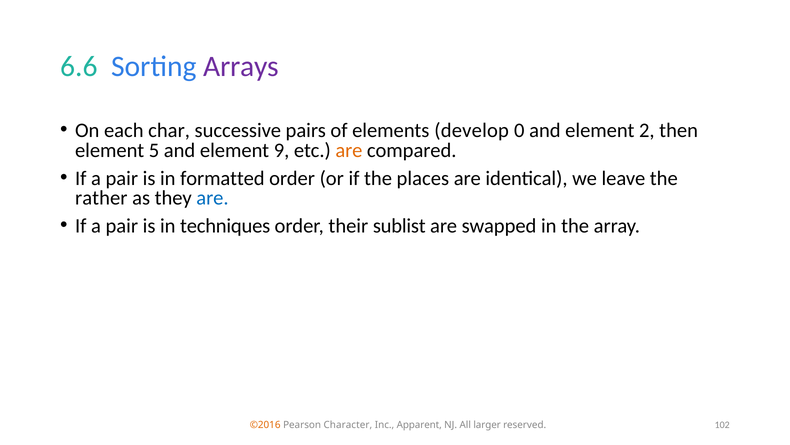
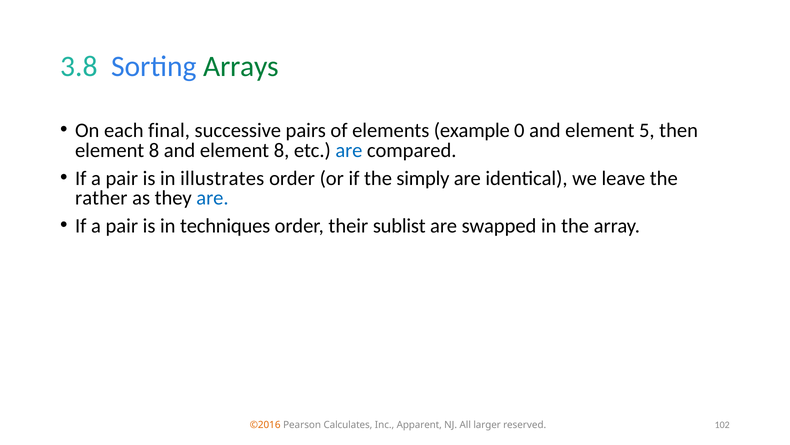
6.6: 6.6 -> 3.8 (79, 66)
Arrays colour: purple -> green (241, 66)
char: char -> final (169, 130)
develop: develop -> example (472, 130)
2: 2 -> 5 (647, 130)
5: 5 -> 8 (154, 150)
and element 9: 9 -> 8 (282, 150)
are colour: orange -> blue (349, 150)
formatted: formatted -> illustrates (222, 178)
places: places -> simply (423, 178)
Character: Character -> Calculates (348, 424)
